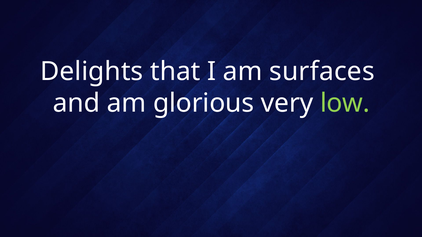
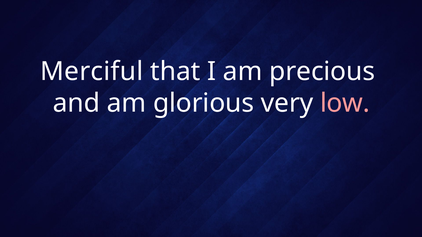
Delights: Delights -> Merciful (92, 72)
surfaces: surfaces -> precious (322, 72)
low colour: light green -> pink (345, 103)
